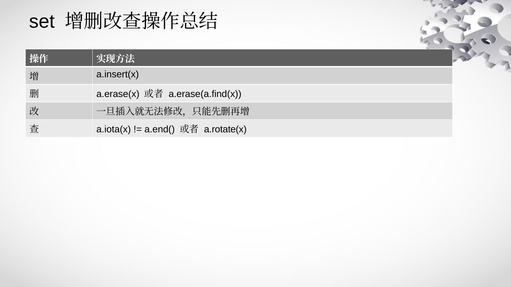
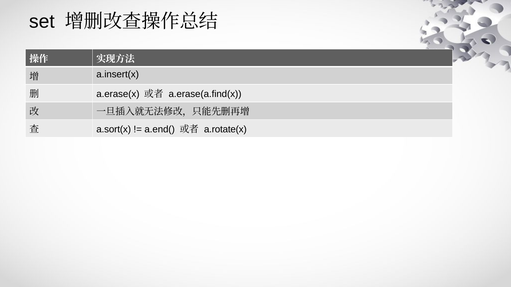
a.iota(x: a.iota(x -> a.sort(x (114, 130)
